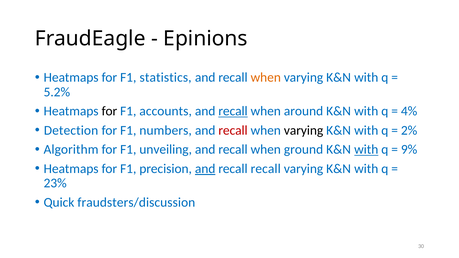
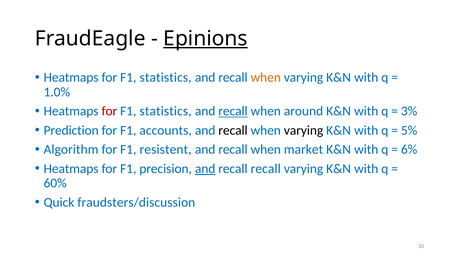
Epinions underline: none -> present (205, 39)
5.2%: 5.2% -> 1.0% (57, 92)
for colour: black -> red (109, 111)
accounts: accounts -> statistics (166, 111)
4%: 4% -> 3% (409, 111)
Detection: Detection -> Prediction (71, 130)
numbers: numbers -> accounts (166, 130)
recall colour: red -> black (233, 130)
2%: 2% -> 5% (409, 130)
unveiling: unveiling -> resistent (166, 150)
ground: ground -> market (304, 150)
with underline: present -> none (366, 150)
9%: 9% -> 6% (409, 150)
23%: 23% -> 60% (55, 183)
